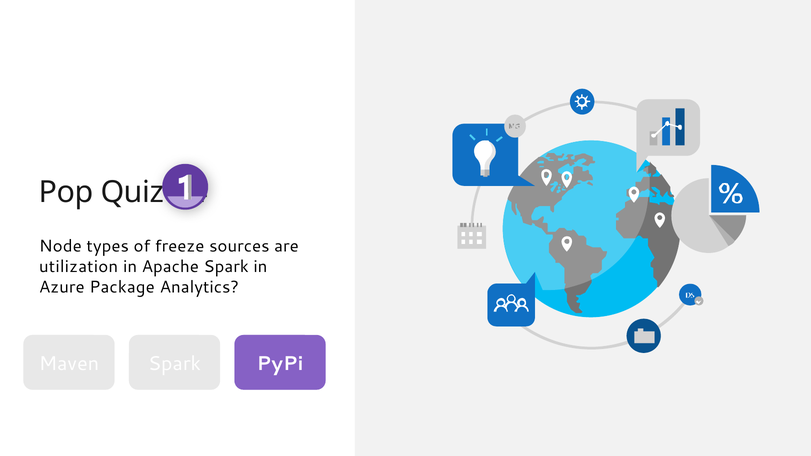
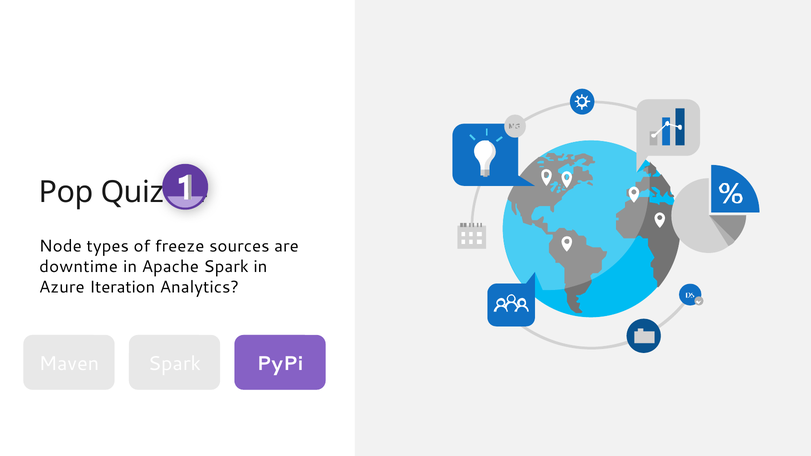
utilization: utilization -> downtime (79, 267)
Package: Package -> Iteration (122, 287)
